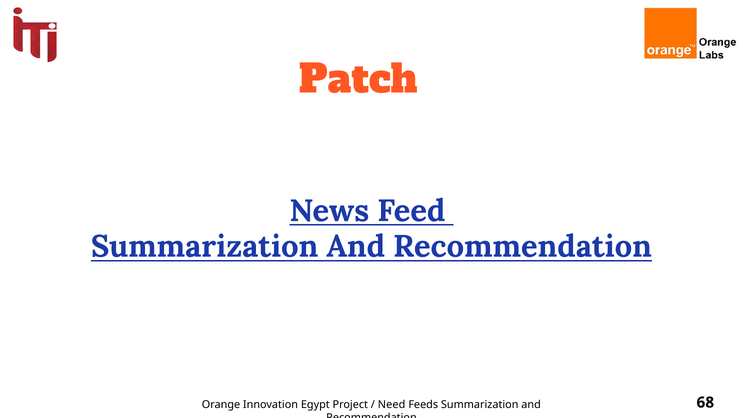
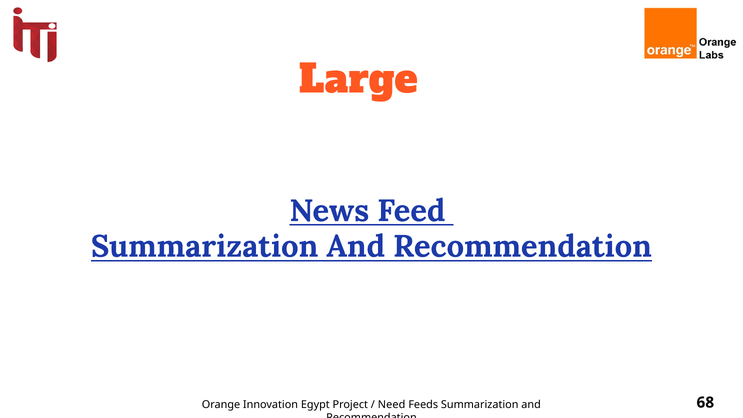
Patch: Patch -> Large (358, 80)
